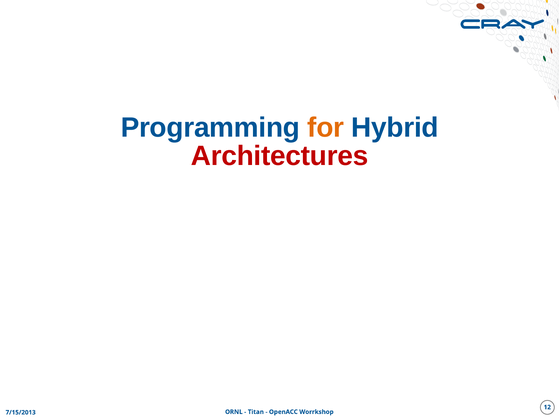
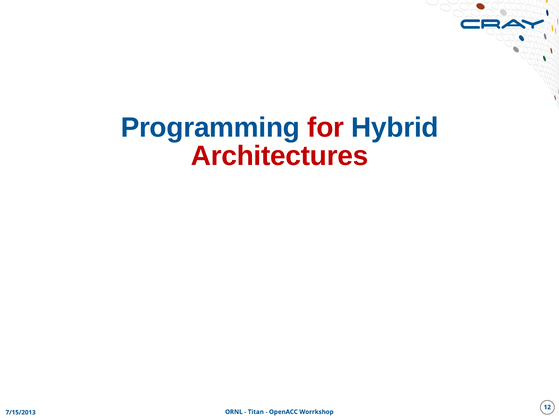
for colour: orange -> red (326, 128)
